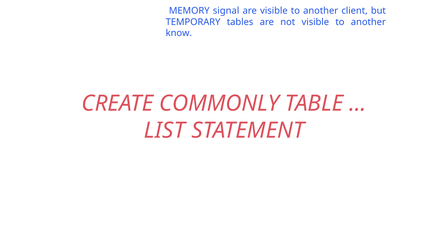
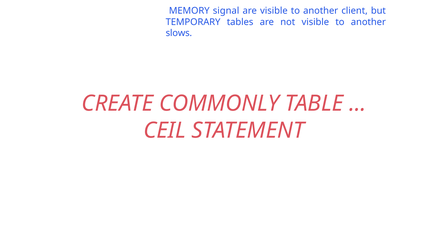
know: know -> slows (179, 33)
LIST: LIST -> CEIL (165, 130)
